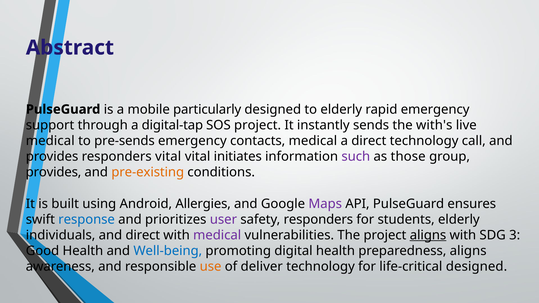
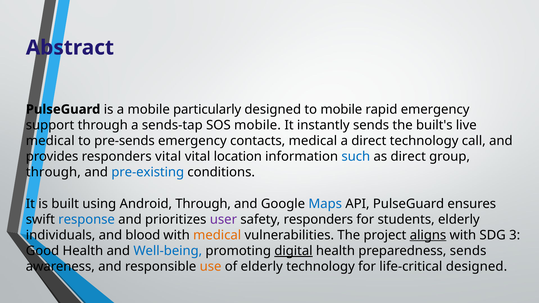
to elderly: elderly -> mobile (341, 109)
digital-tap: digital-tap -> sends-tap (172, 125)
SOS project: project -> mobile (258, 125)
with's: with's -> built's (434, 125)
initiates: initiates -> location (238, 157)
such colour: purple -> blue (356, 157)
as those: those -> direct (408, 157)
provides: provides -> through (53, 172)
pre-existing colour: orange -> blue (148, 172)
Android Allergies: Allergies -> Through (203, 204)
Maps colour: purple -> blue (325, 204)
and direct: direct -> blood (143, 235)
medical colour: purple -> orange (217, 235)
digital underline: none -> present (293, 251)
preparedness aligns: aligns -> sends (468, 251)
of deliver: deliver -> elderly (262, 267)
